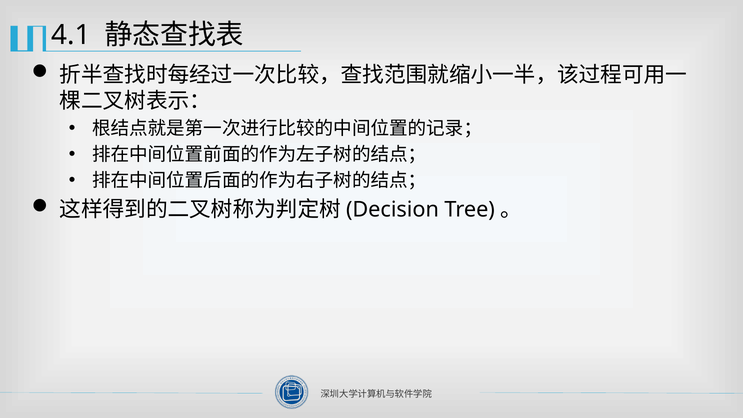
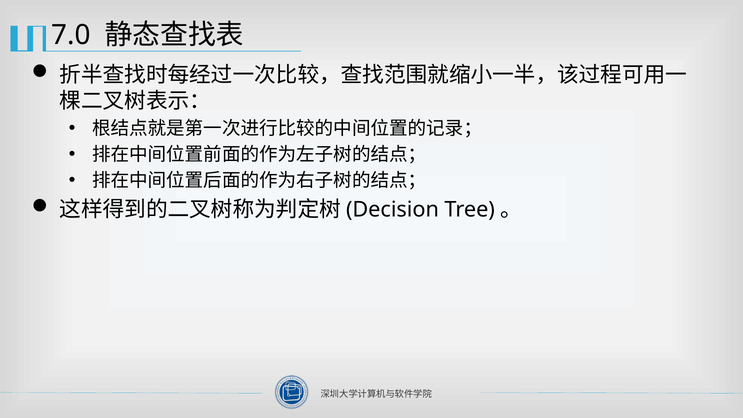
4.1: 4.1 -> 7.0 (71, 35)
